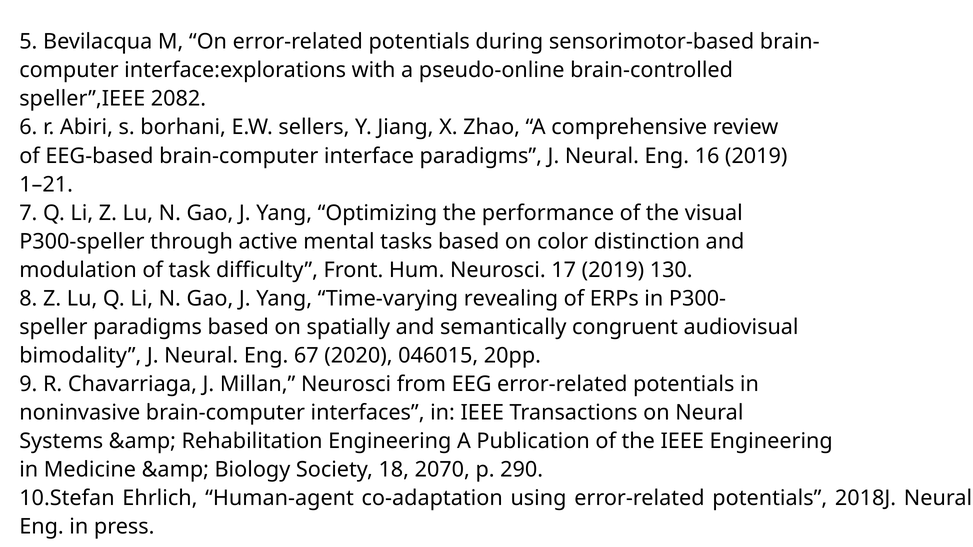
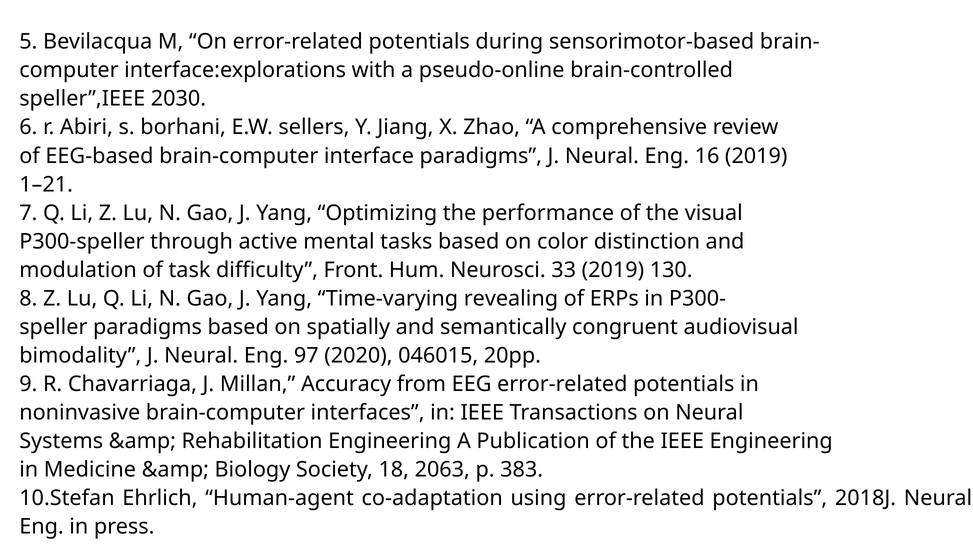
2082: 2082 -> 2030 (178, 99)
17: 17 -> 33 (564, 270)
67: 67 -> 97 (306, 356)
Millan Neurosci: Neurosci -> Accuracy (346, 384)
2070: 2070 -> 2063 (442, 470)
290: 290 -> 383 (522, 470)
